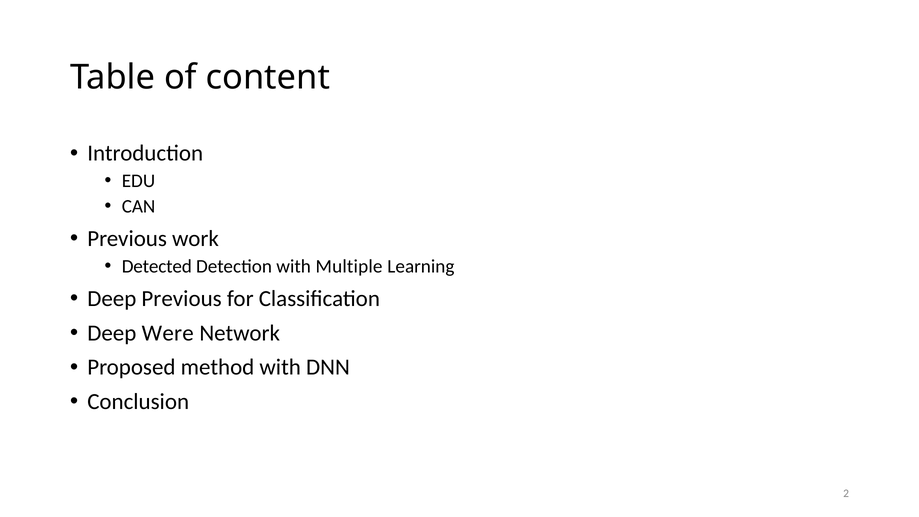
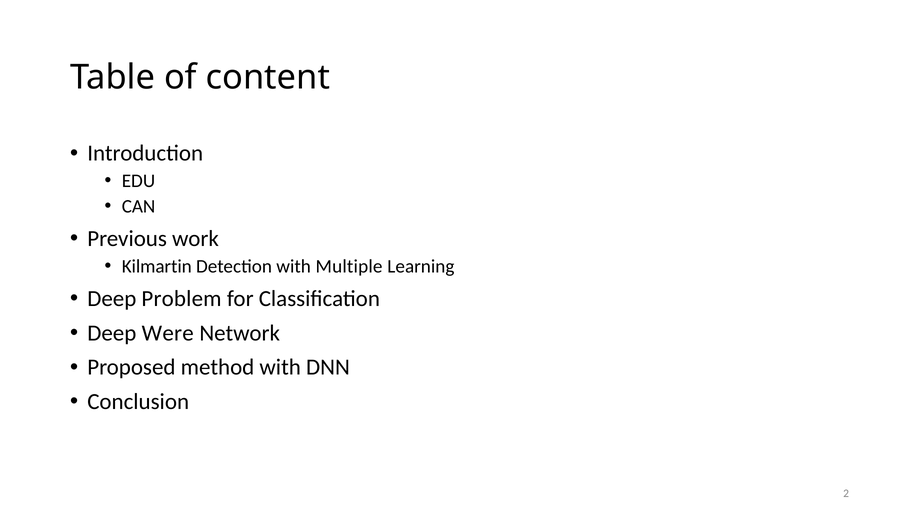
Detected: Detected -> Kilmartin (157, 266)
Deep Previous: Previous -> Problem (182, 299)
